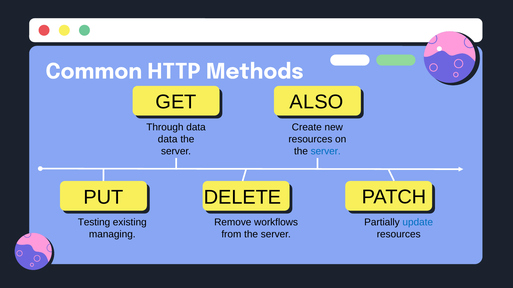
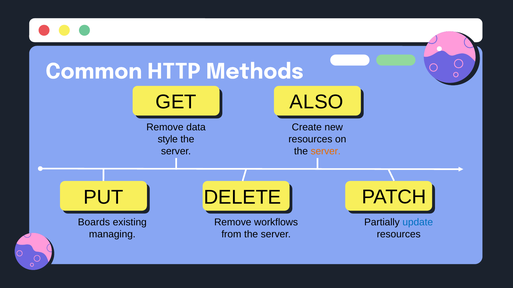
Through: Through -> Remove (165, 128)
data: data -> style (168, 140)
server colour: blue -> orange (326, 152)
Testing: Testing -> Boards (94, 223)
